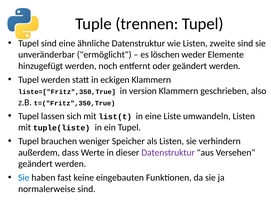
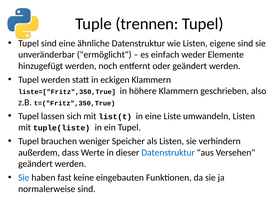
zweite: zweite -> eigene (222, 43)
löschen: löschen -> einfach (165, 54)
version: version -> höhere (143, 91)
Datenstruktur colour: purple -> blue (168, 152)
